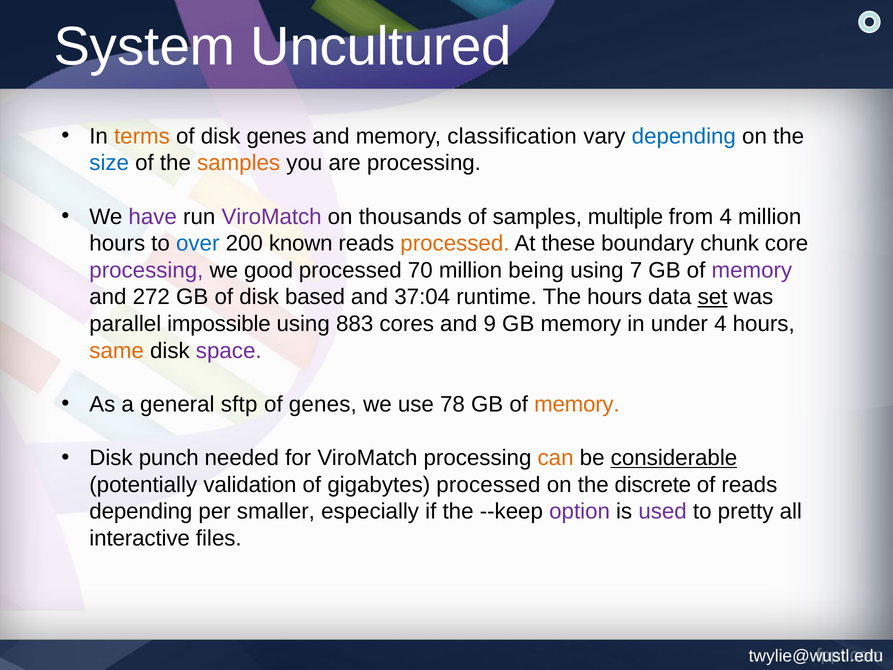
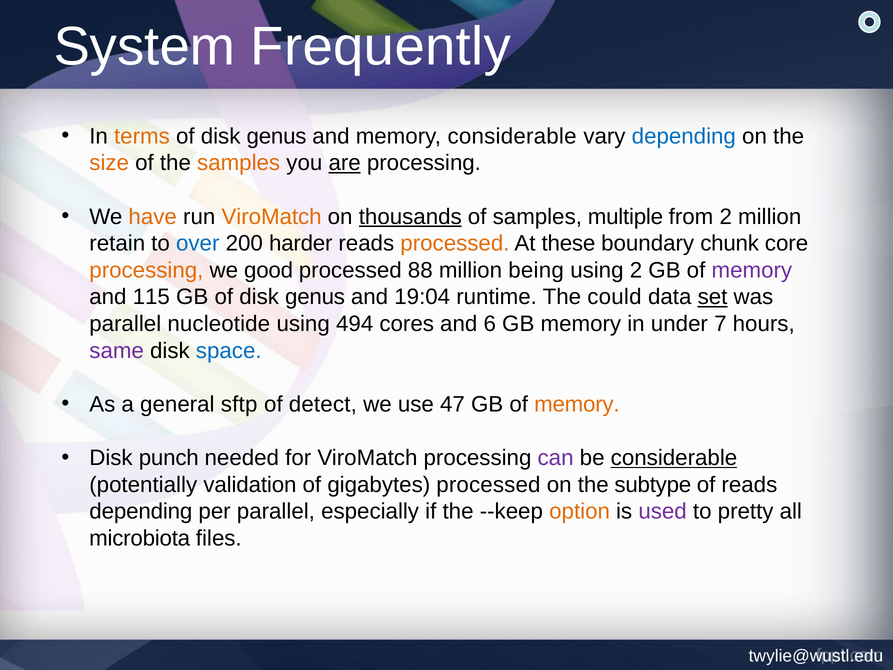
Uncultured: Uncultured -> Frequently (381, 47)
genes: genes -> genus (277, 136)
memory classification: classification -> considerable (512, 136)
size colour: blue -> orange (109, 163)
are underline: none -> present (345, 163)
have colour: purple -> orange (153, 217)
ViroMatch colour: purple -> orange (272, 217)
thousands underline: none -> present (410, 217)
from 4: 4 -> 2 (726, 217)
hours: hours -> retain (117, 243)
known: known -> harder (301, 243)
processing colour: purple -> orange (146, 270)
70: 70 -> 88 (420, 270)
using 7: 7 -> 2 (636, 270)
272: 272 -> 115 (151, 297)
GB of disk based: based -> genus (315, 297)
37:04: 37:04 -> 19:04 (422, 297)
The hours: hours -> could (614, 297)
impossible: impossible -> nucleotide (219, 324)
883: 883 -> 494 (355, 324)
9: 9 -> 6 (490, 324)
under 4: 4 -> 7 (720, 324)
same colour: orange -> purple (117, 351)
space colour: purple -> blue (229, 351)
of genes: genes -> detect (323, 404)
78: 78 -> 47 (452, 404)
can colour: orange -> purple (556, 458)
discrete: discrete -> subtype (653, 484)
per smaller: smaller -> parallel (276, 511)
option colour: purple -> orange (580, 511)
interactive: interactive -> microbiota (140, 538)
